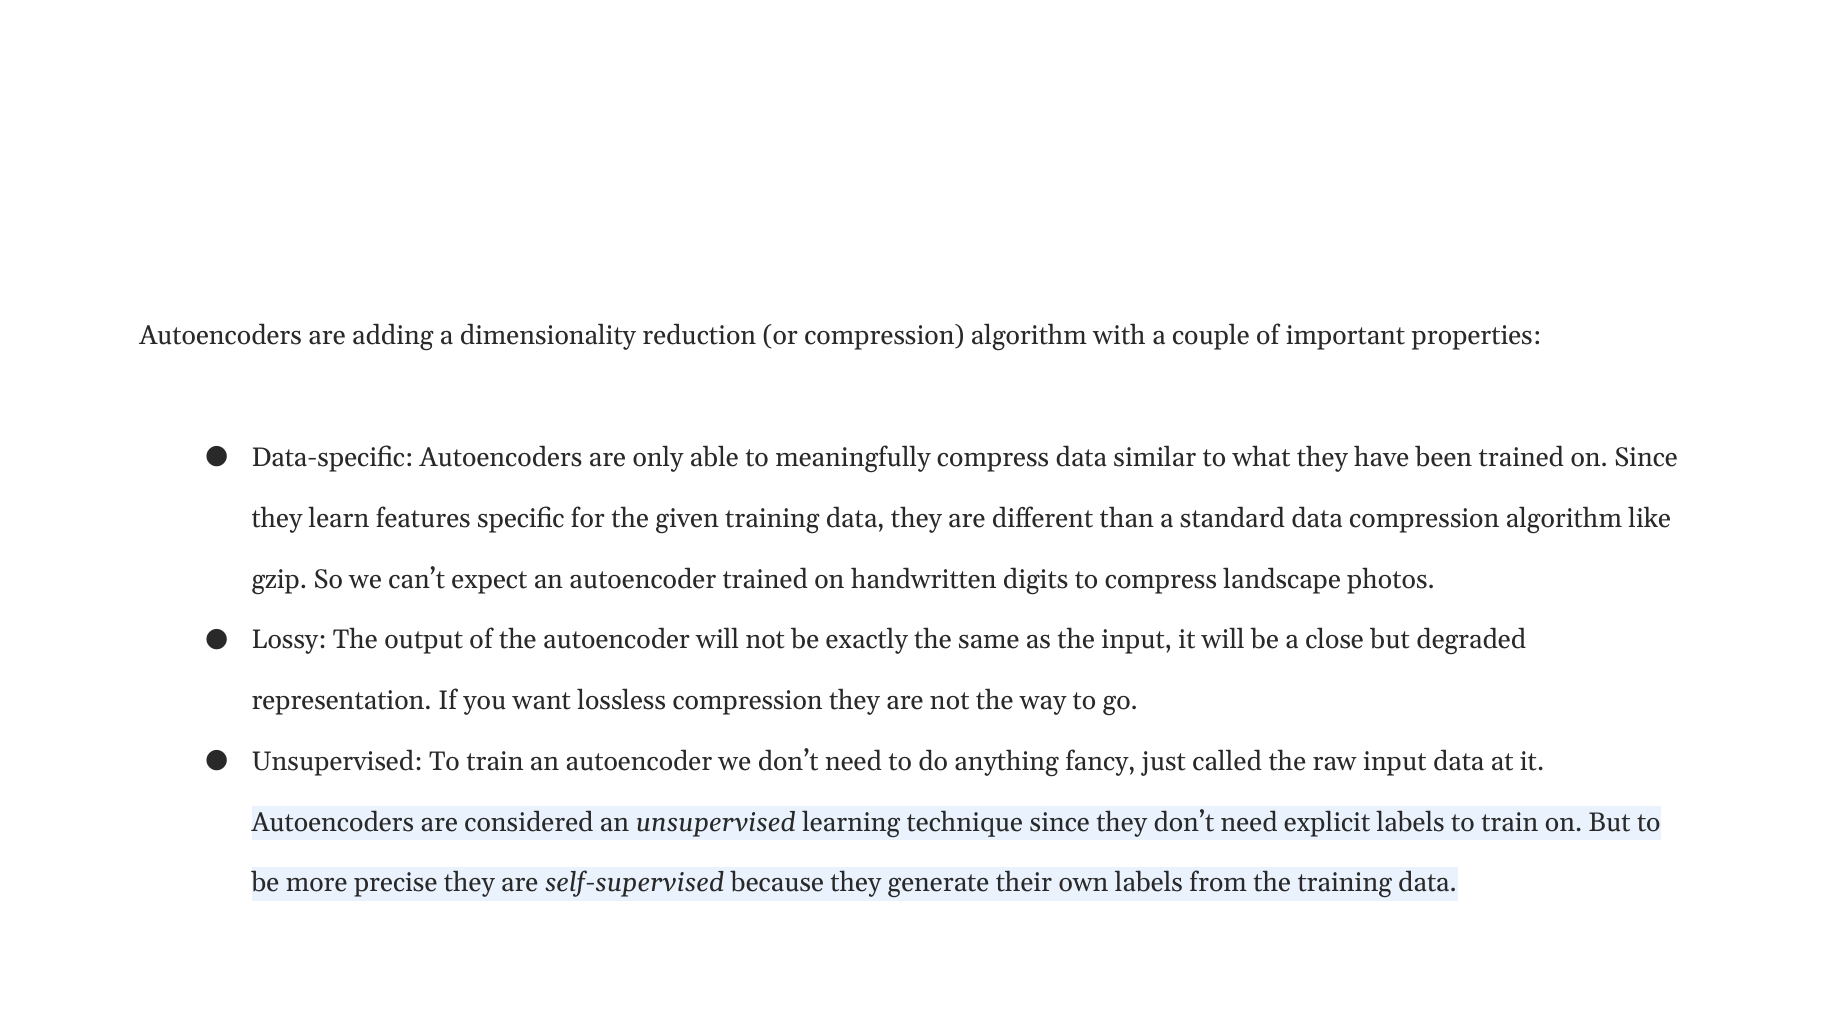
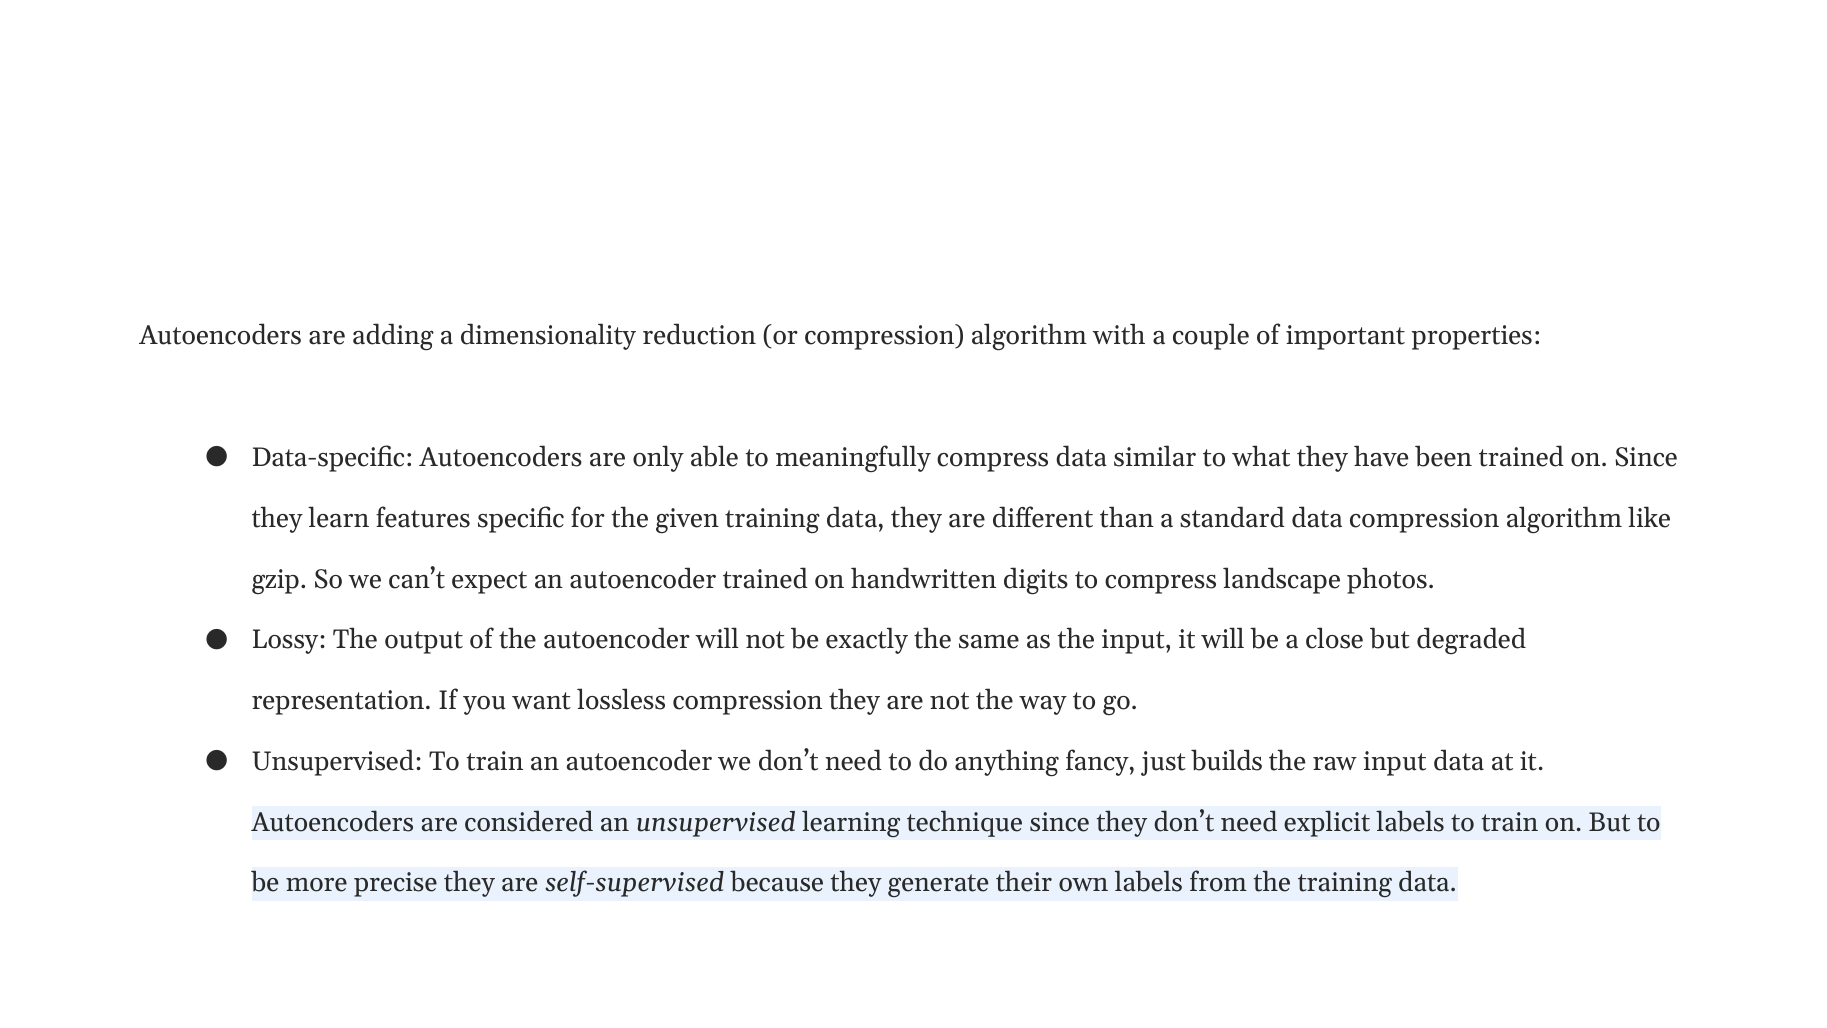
called: called -> builds (1227, 761)
